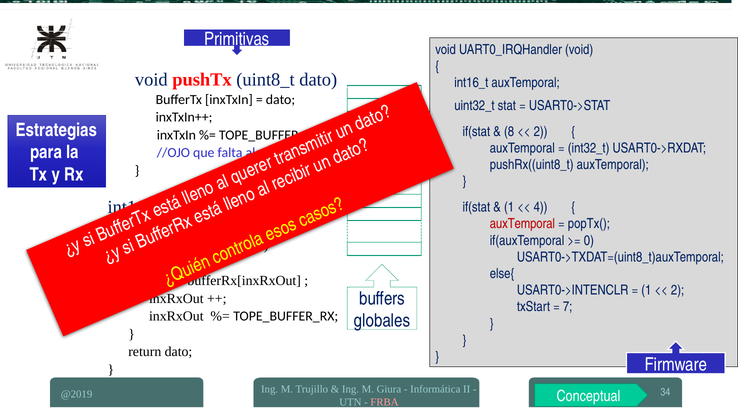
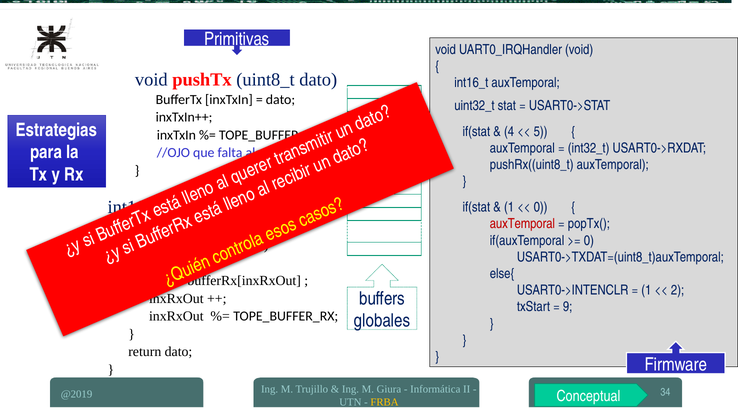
8: 8 -> 4 (509, 132)
2: 2 -> 5 (541, 132)
4: 4 -> 0 (541, 207)
7: 7 -> 9 (568, 307)
FRBA colour: pink -> yellow (384, 402)
